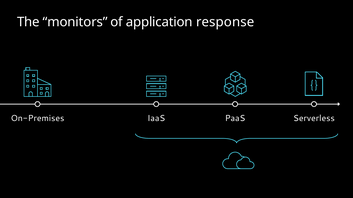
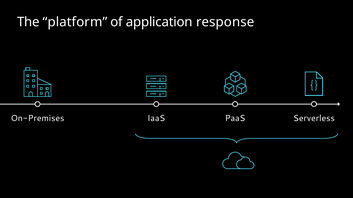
monitors: monitors -> platform (75, 22)
